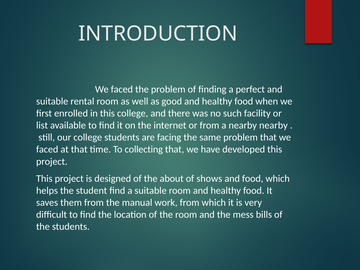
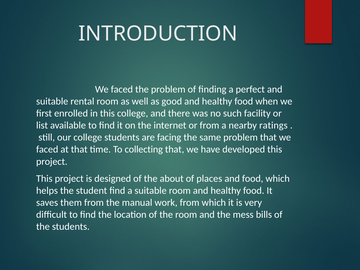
nearby nearby: nearby -> ratings (273, 125)
shows: shows -> places (209, 178)
